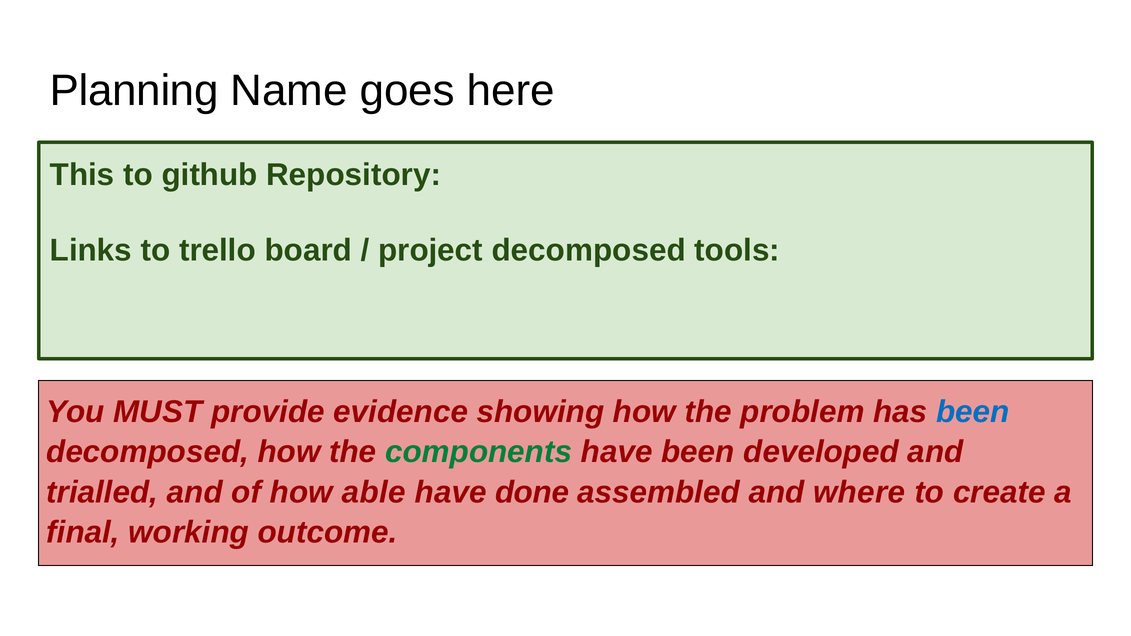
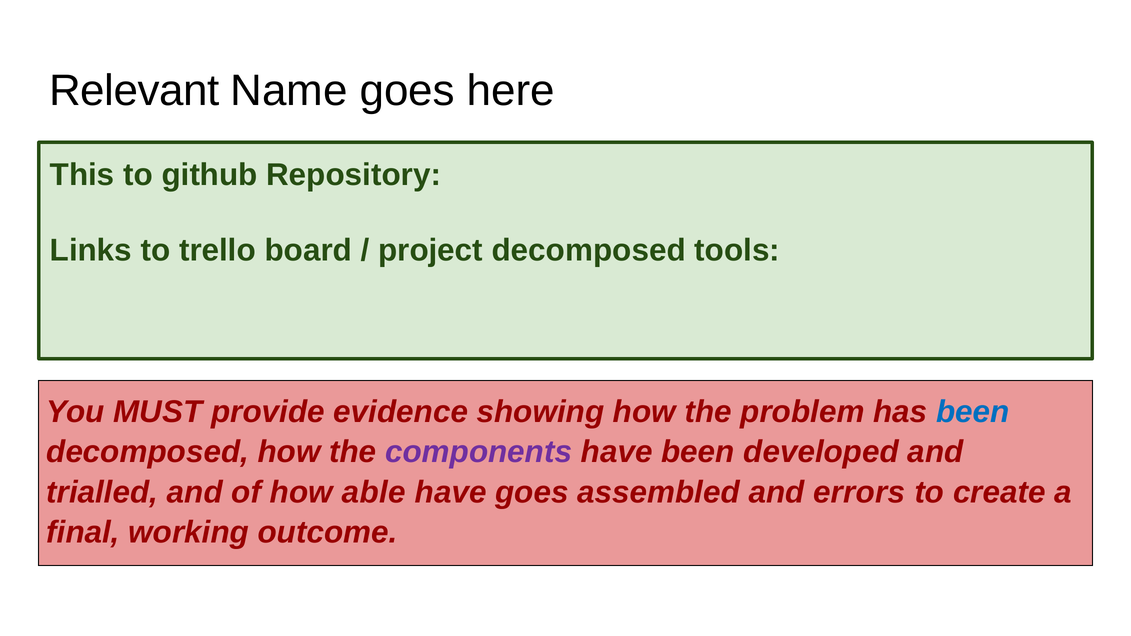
Planning: Planning -> Relevant (134, 91)
components colour: green -> purple (479, 452)
have done: done -> goes (532, 492)
where: where -> errors (859, 492)
